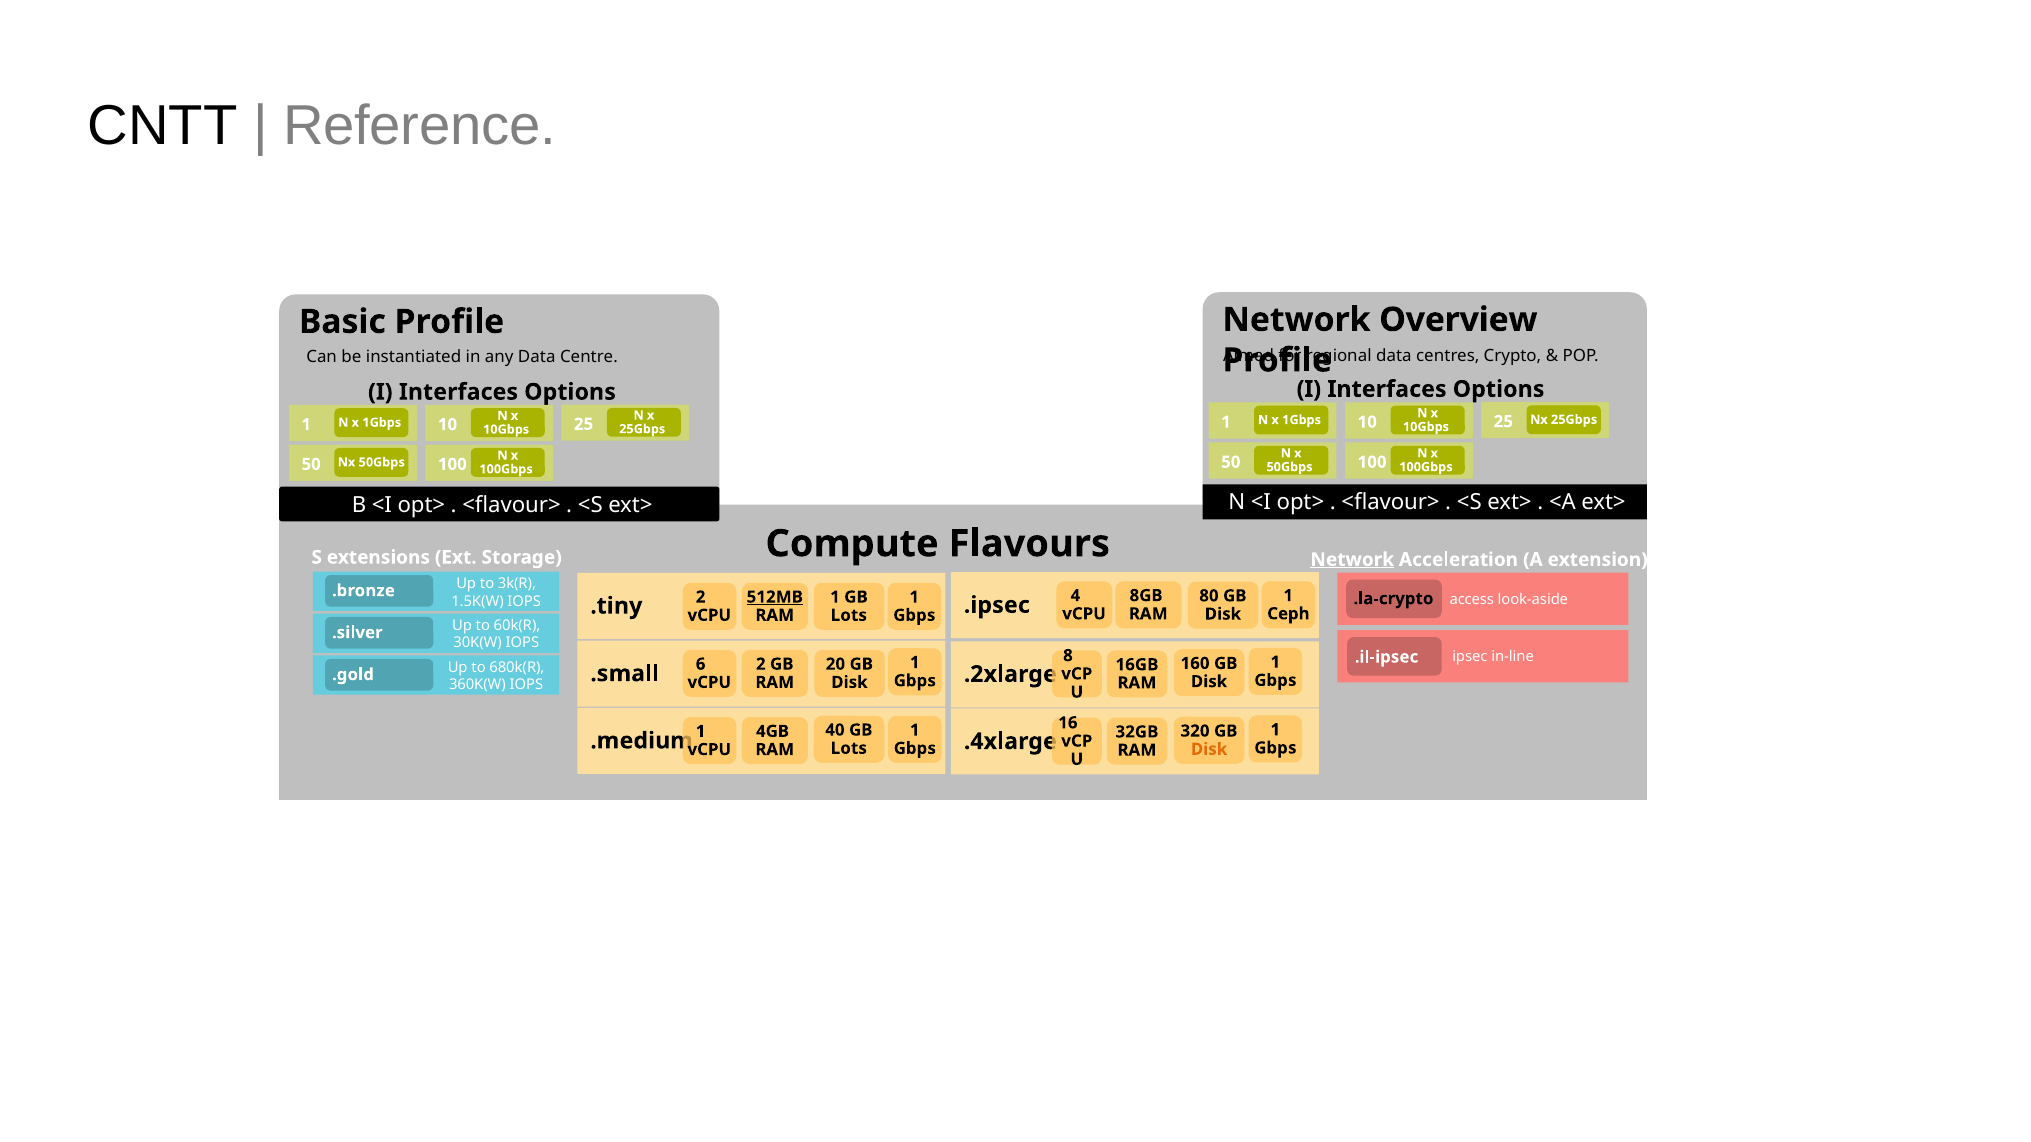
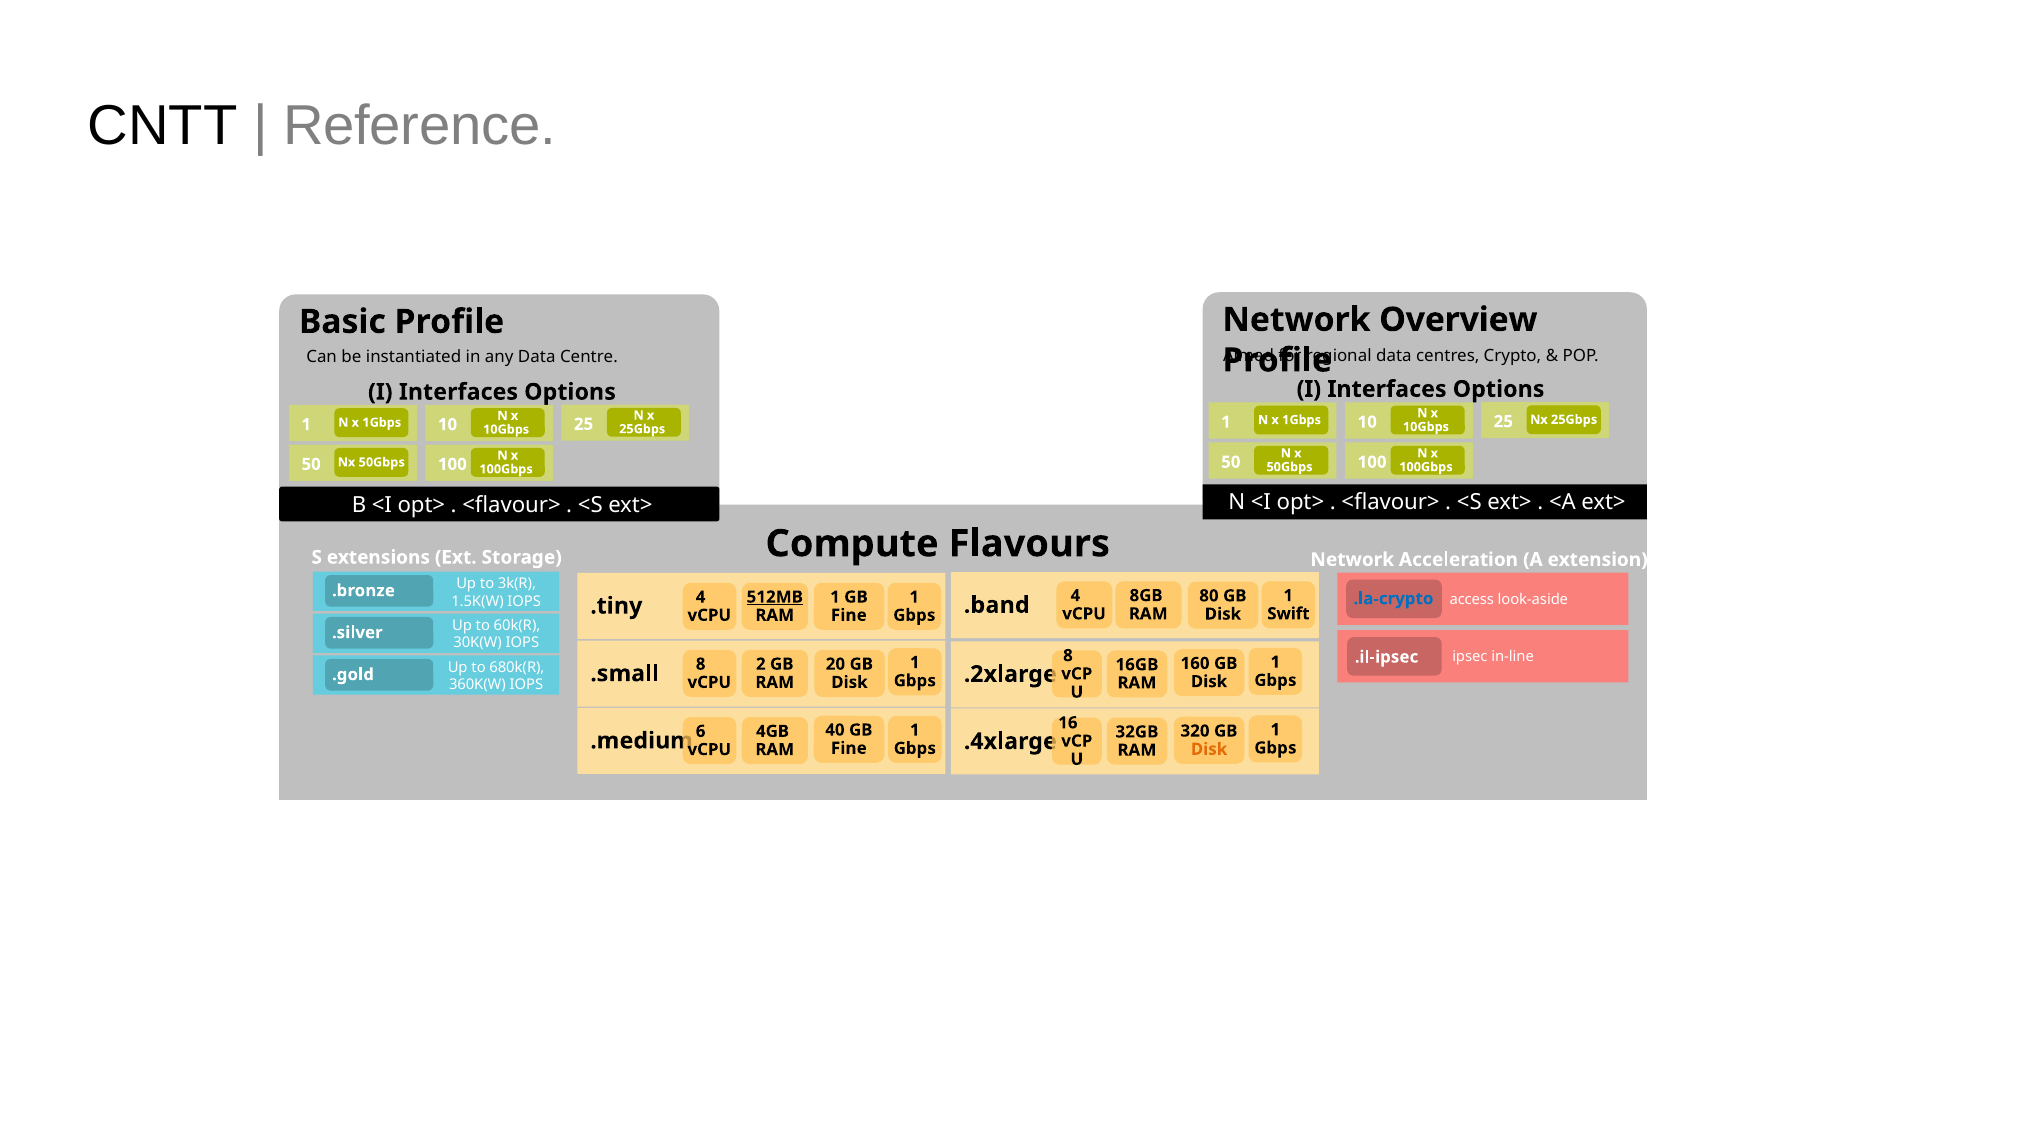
Network underline: present -> none (1352, 560)
.la-crypto colour: black -> blue (1393, 599)
.ipsec: .ipsec -> .band (997, 605)
.tiny 2: 2 -> 4 (701, 597)
Ceph: Ceph -> Swift (1288, 614)
Lots: Lots -> Fine (849, 615)
.small 6: 6 -> 8 (701, 664)
.medium 1: 1 -> 6 (701, 732)
Lots: Lots -> Fine (849, 748)
